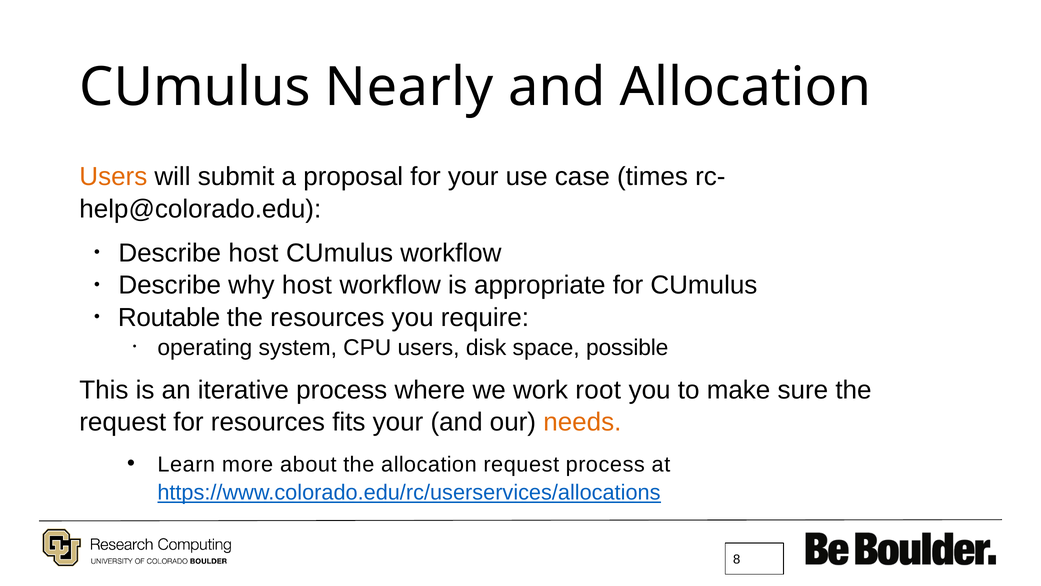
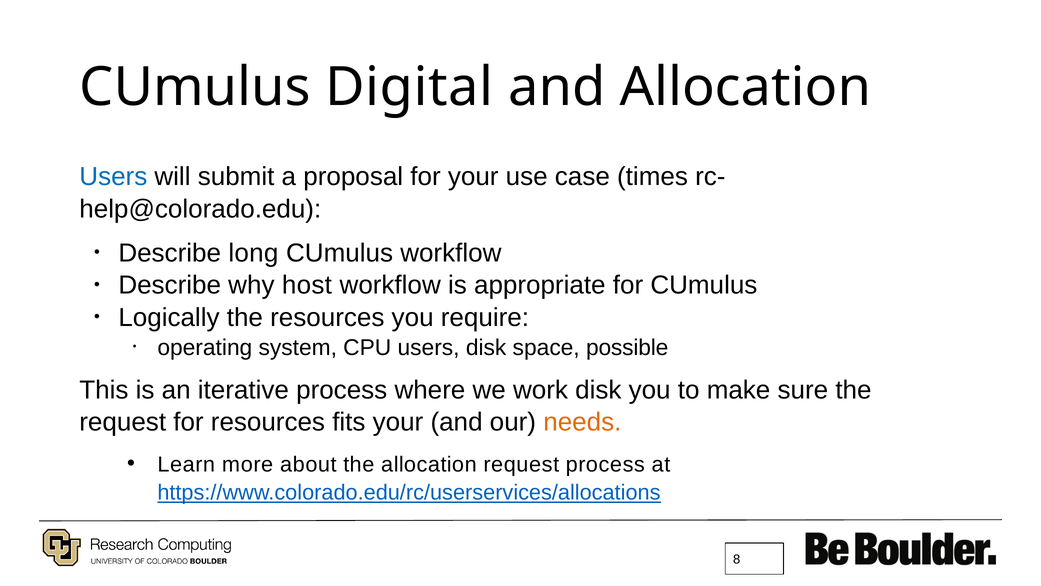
Nearly: Nearly -> Digital (409, 87)
Users colour: orange -> blue (113, 177)
Describe host: host -> long (253, 253)
Routable: Routable -> Logically (169, 317)
work root: root -> disk (598, 390)
